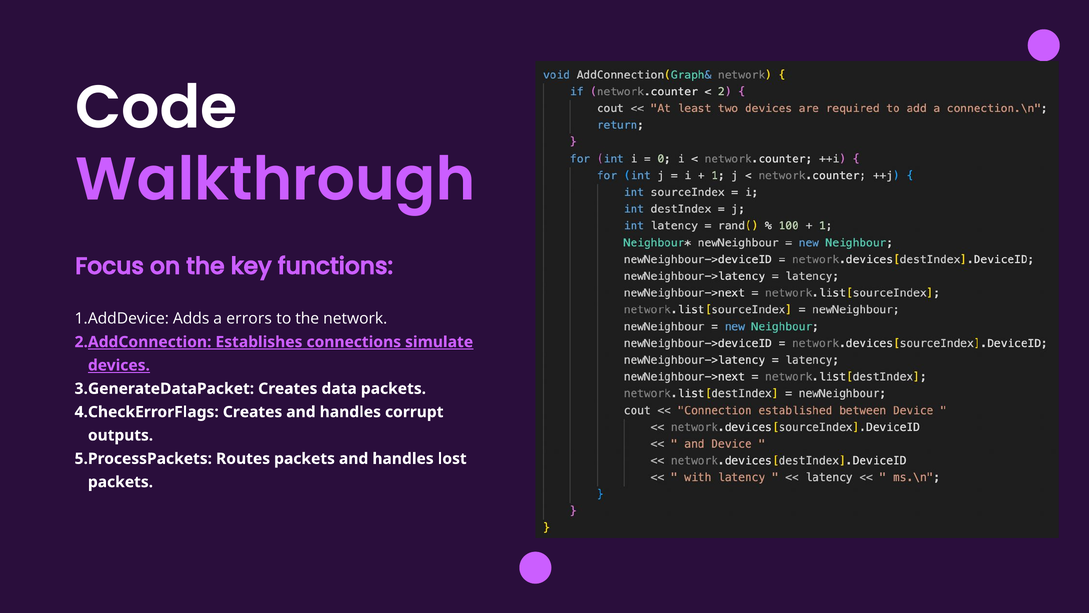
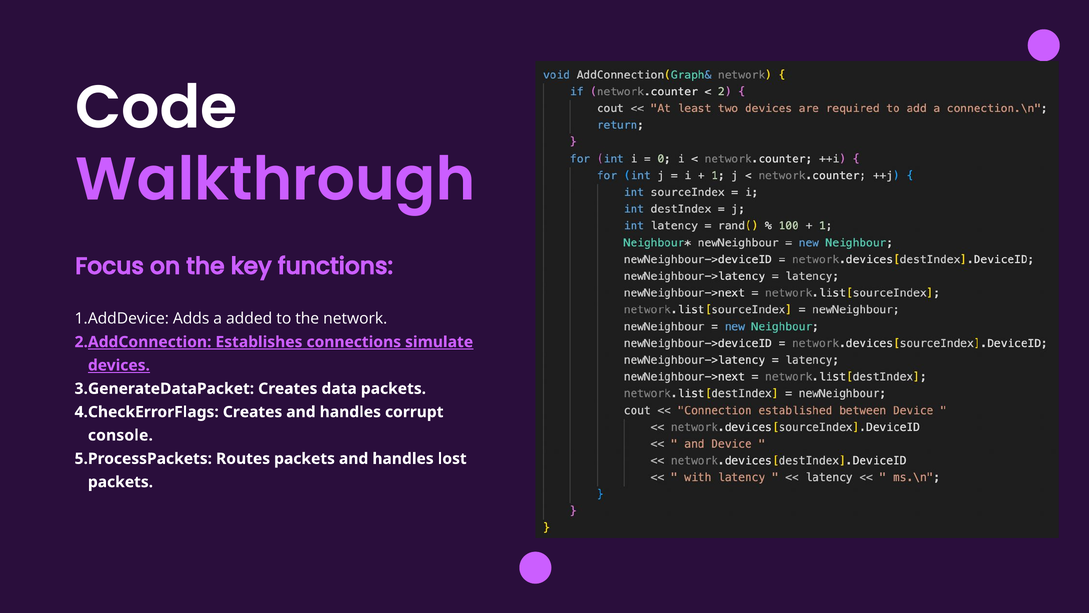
errors: errors -> added (249, 318)
outputs: outputs -> console (120, 435)
